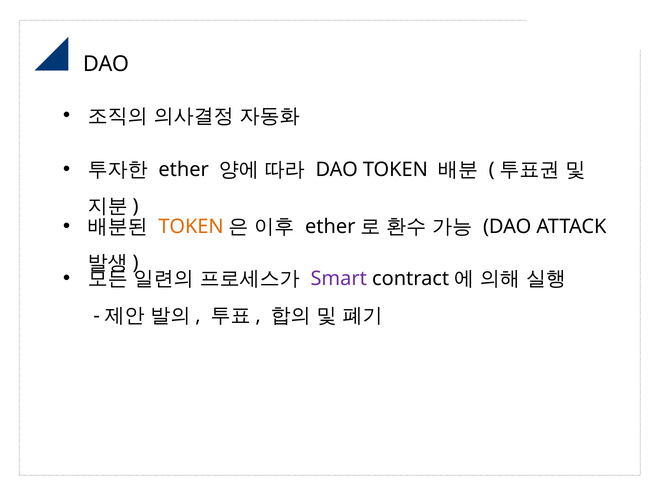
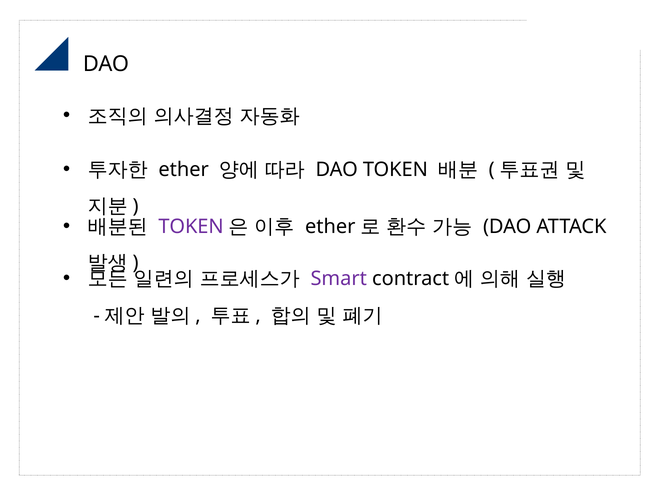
TOKEN colour: orange -> purple (191, 227)
